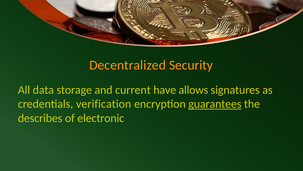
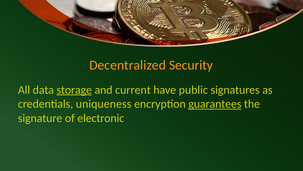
storage underline: none -> present (74, 90)
allows: allows -> public (193, 90)
verification: verification -> uniqueness (104, 104)
describes: describes -> signature (40, 118)
